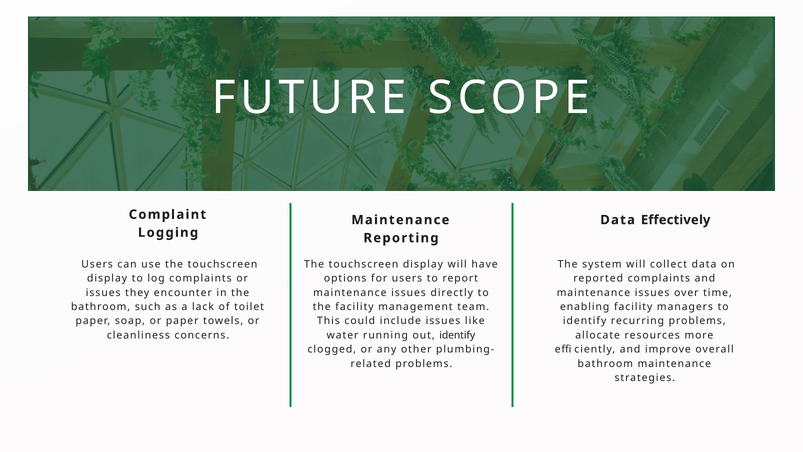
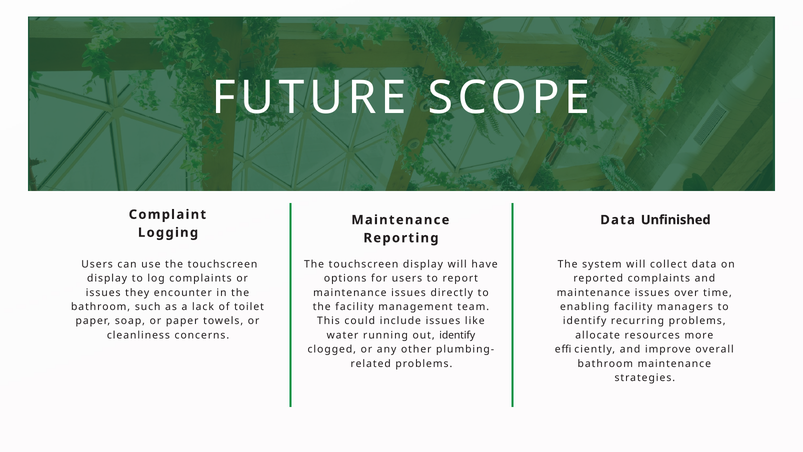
Effectively: Effectively -> Unfinished (676, 220)
